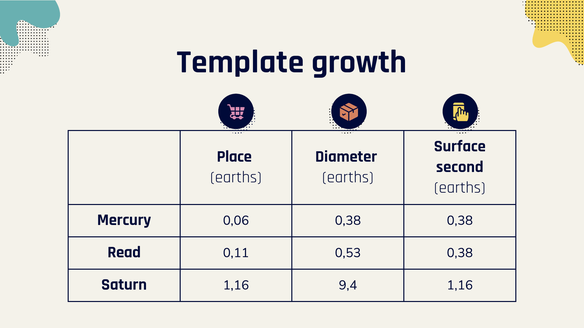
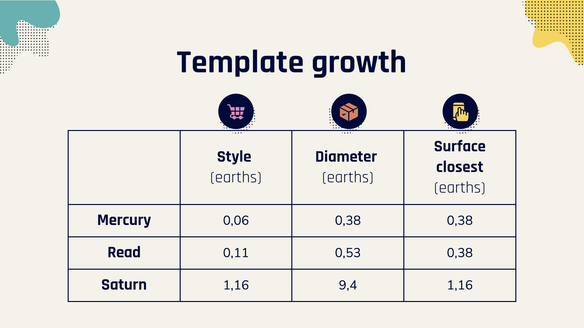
Place: Place -> Style (234, 157)
second: second -> closest (460, 167)
